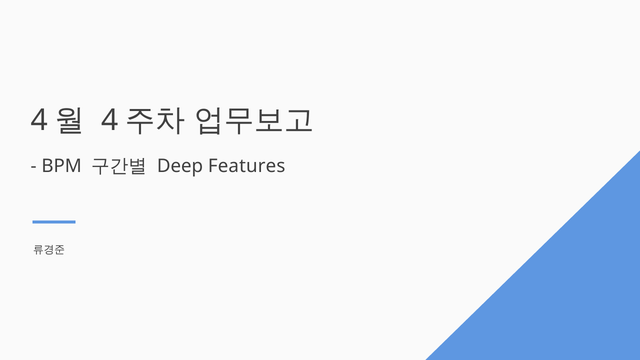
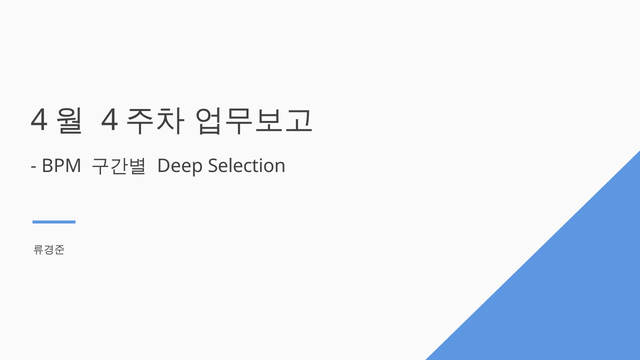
Features: Features -> Selection (247, 166)
